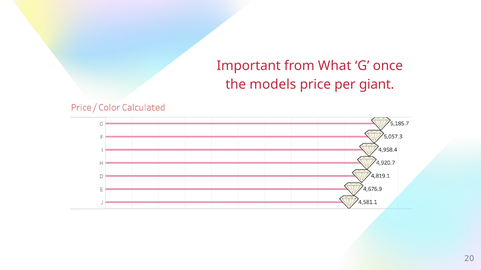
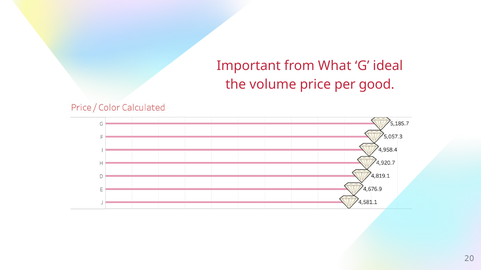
once: once -> ideal (388, 66)
models: models -> volume (273, 85)
giant: giant -> good (377, 85)
